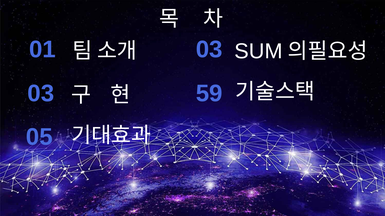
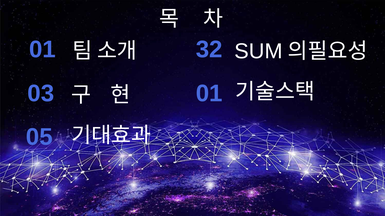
03: 03 -> 32 (209, 50)
59: 59 -> 01 (209, 94)
